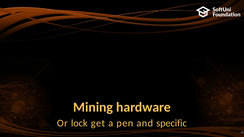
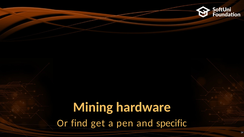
lock: lock -> find (79, 123)
